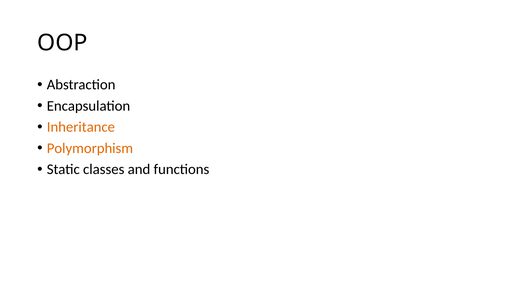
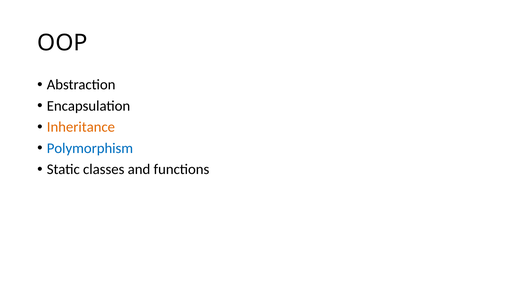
Polymorphism colour: orange -> blue (90, 149)
